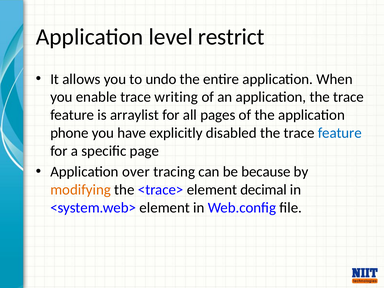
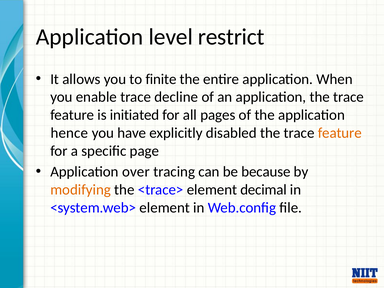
undo: undo -> finite (161, 79)
writing: writing -> decline (176, 97)
arraylist: arraylist -> initiated (135, 115)
phone: phone -> hence (69, 133)
feature colour: blue -> orange (340, 133)
